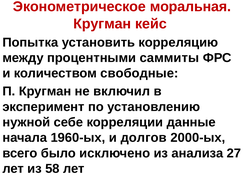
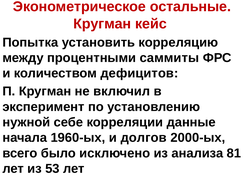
моральная: моральная -> остальные (190, 7)
свободные: свободные -> дефицитов (139, 73)
27: 27 -> 81 (234, 153)
58: 58 -> 53 (52, 169)
